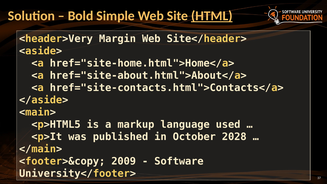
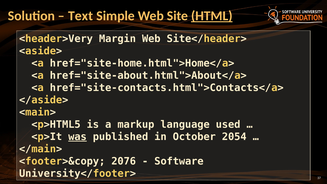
Bold: Bold -> Text (81, 16)
was underline: none -> present (77, 137)
2028: 2028 -> 2054 (234, 137)
2009: 2009 -> 2076 (124, 161)
